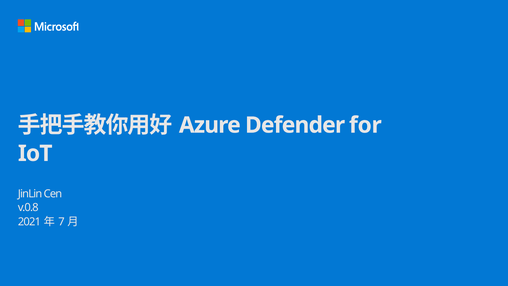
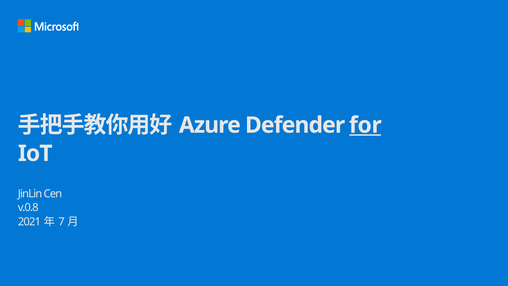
for underline: none -> present (365, 125)
